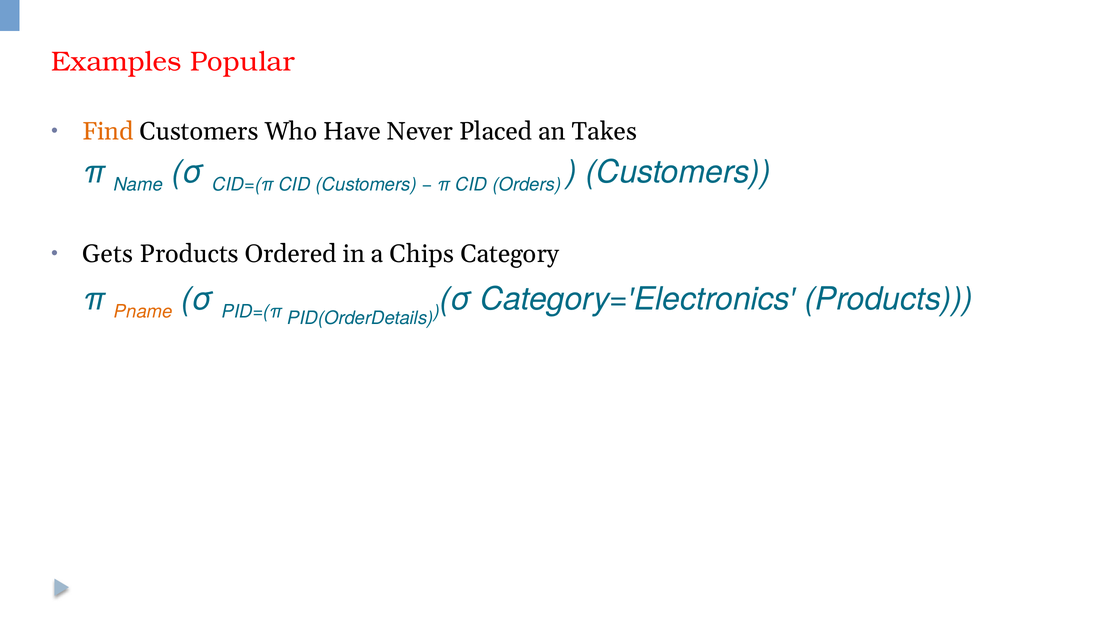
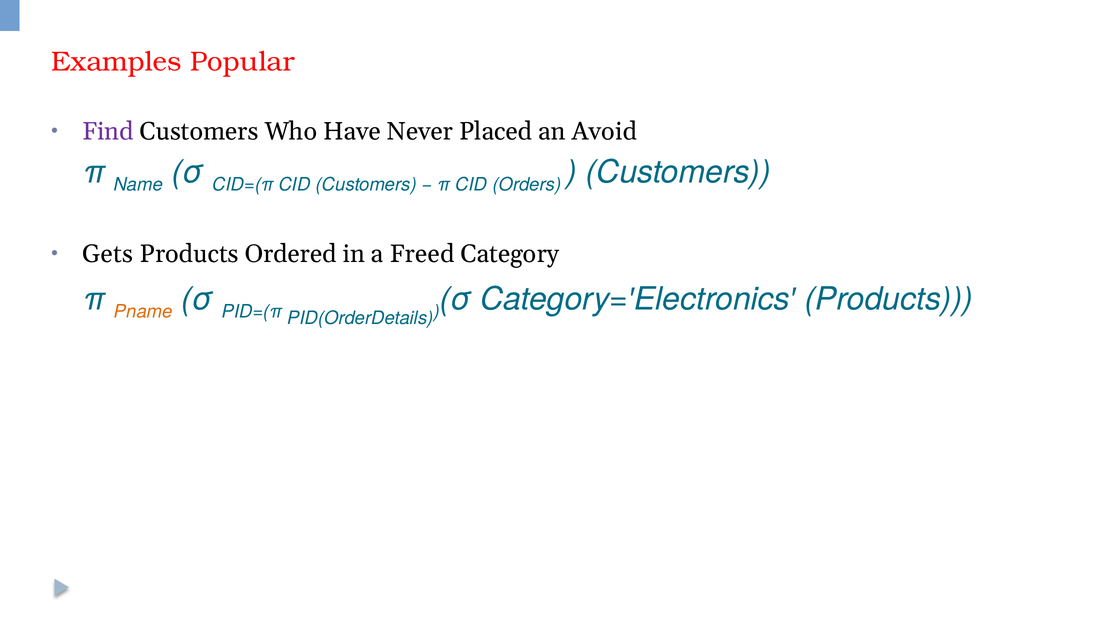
Find colour: orange -> purple (108, 132)
Takes: Takes -> Avoid (604, 132)
Chips: Chips -> Freed (422, 254)
